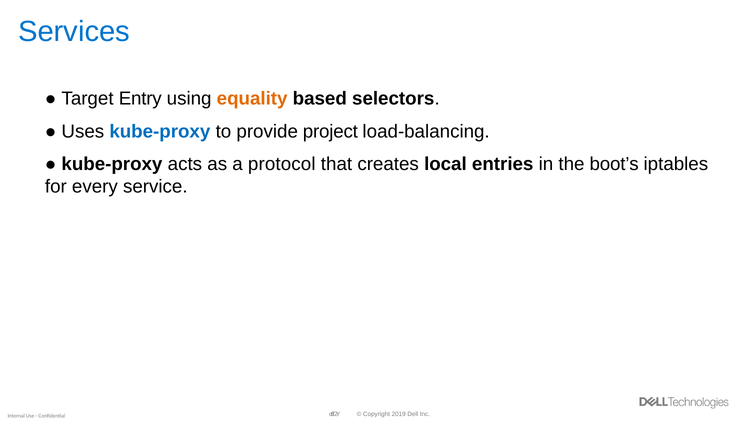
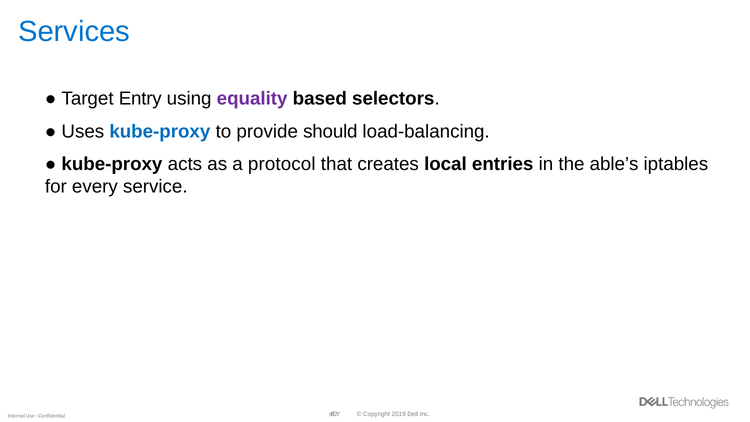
equality colour: orange -> purple (252, 98)
project: project -> should (330, 131)
boot’s: boot’s -> able’s (614, 164)
